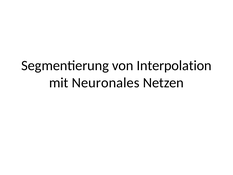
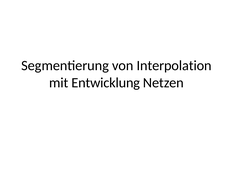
Neuronales: Neuronales -> Entwicklung (106, 83)
